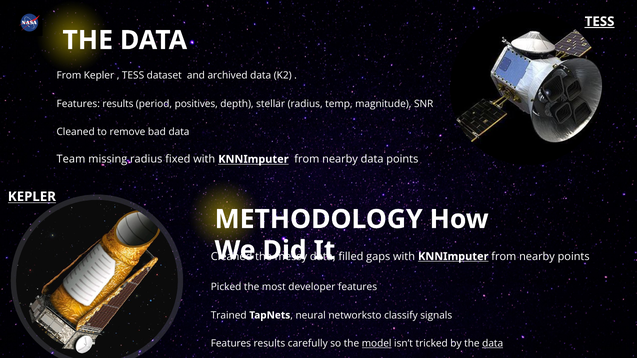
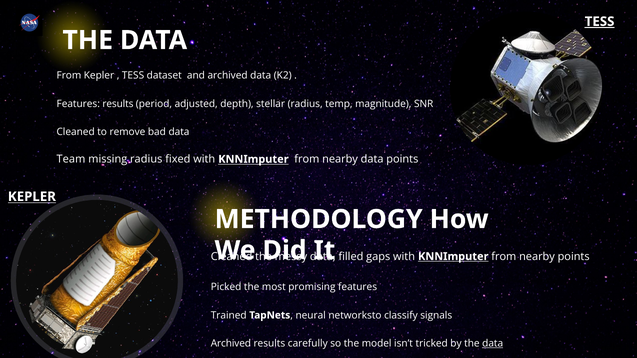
positives: positives -> adjusted (196, 104)
developer: developer -> promising (312, 287)
Features: Features -> Archived (231, 344)
model underline: present -> none (377, 344)
